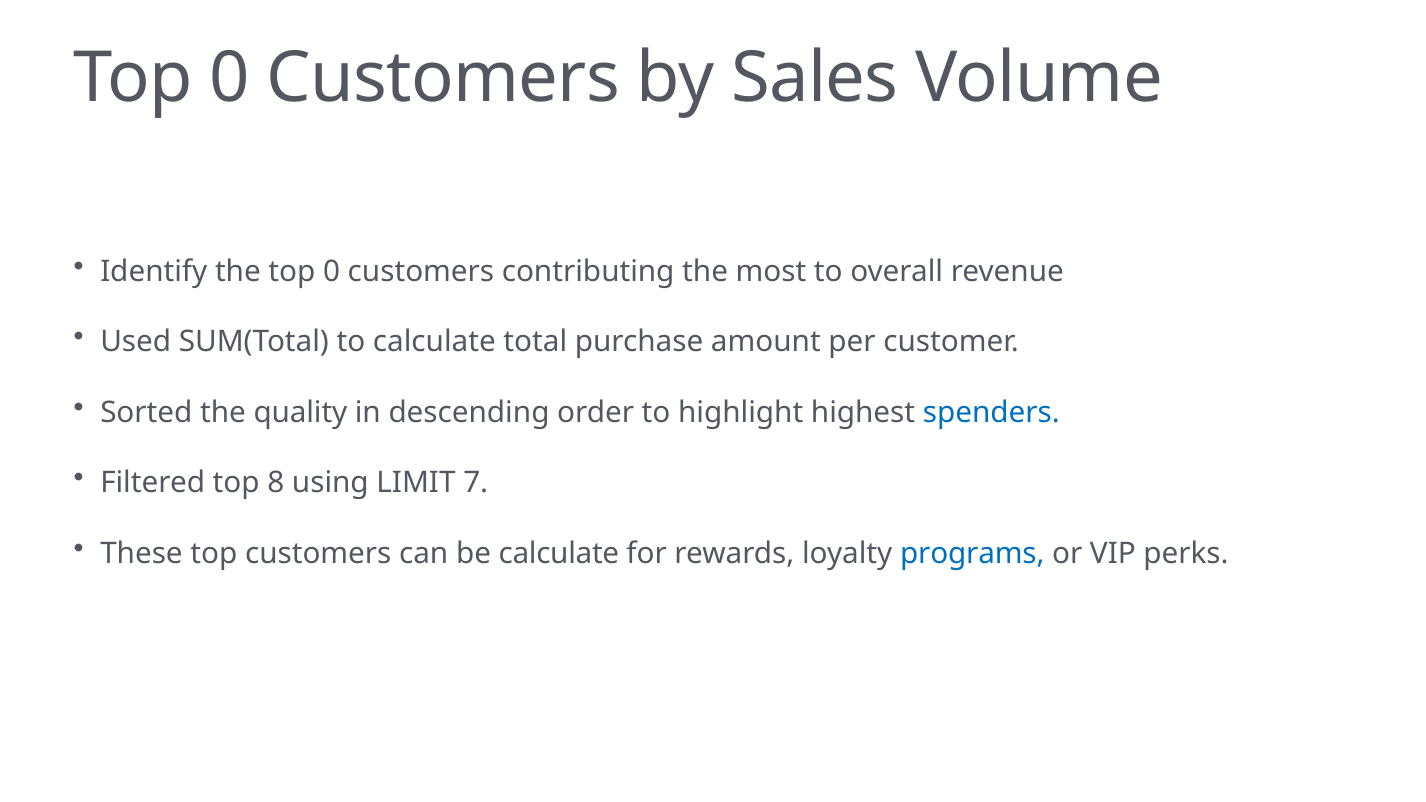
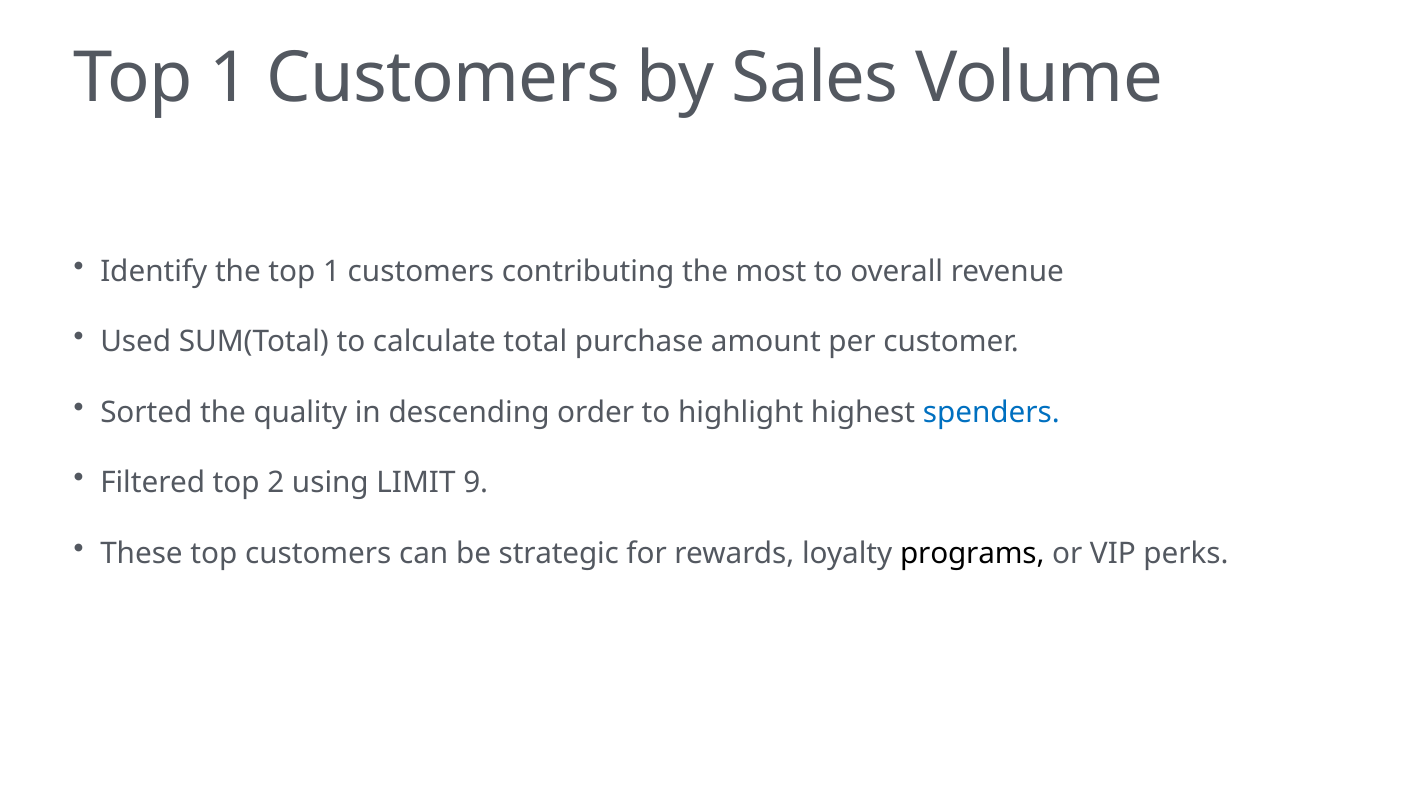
0: 0 -> 1 (230, 78)
the top 0: 0 -> 1 (332, 271)
8: 8 -> 2 (276, 483)
7: 7 -> 9 (476, 483)
be calculate: calculate -> strategic (559, 554)
programs colour: blue -> black (972, 554)
